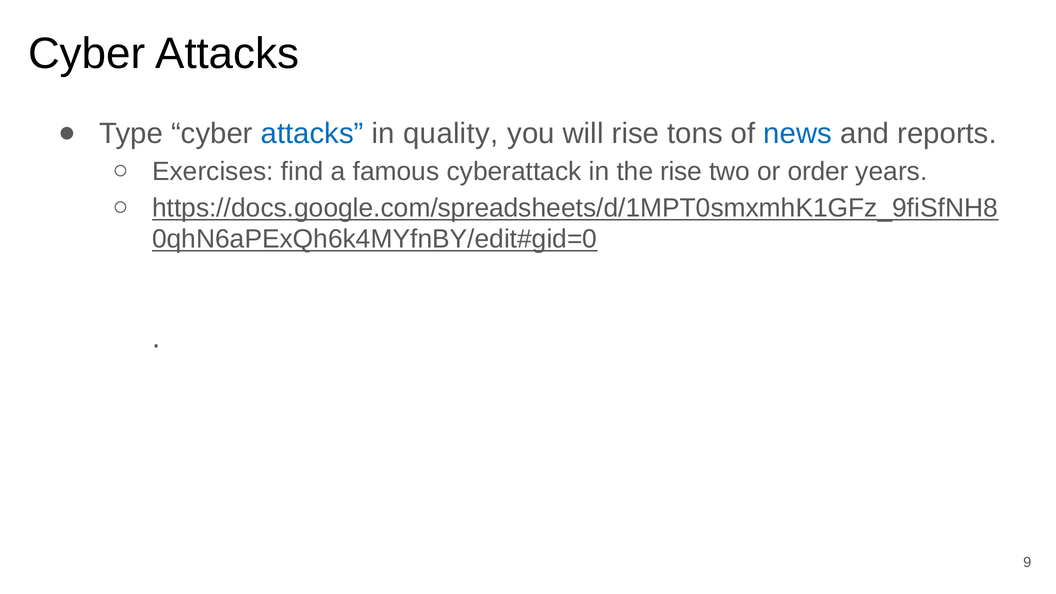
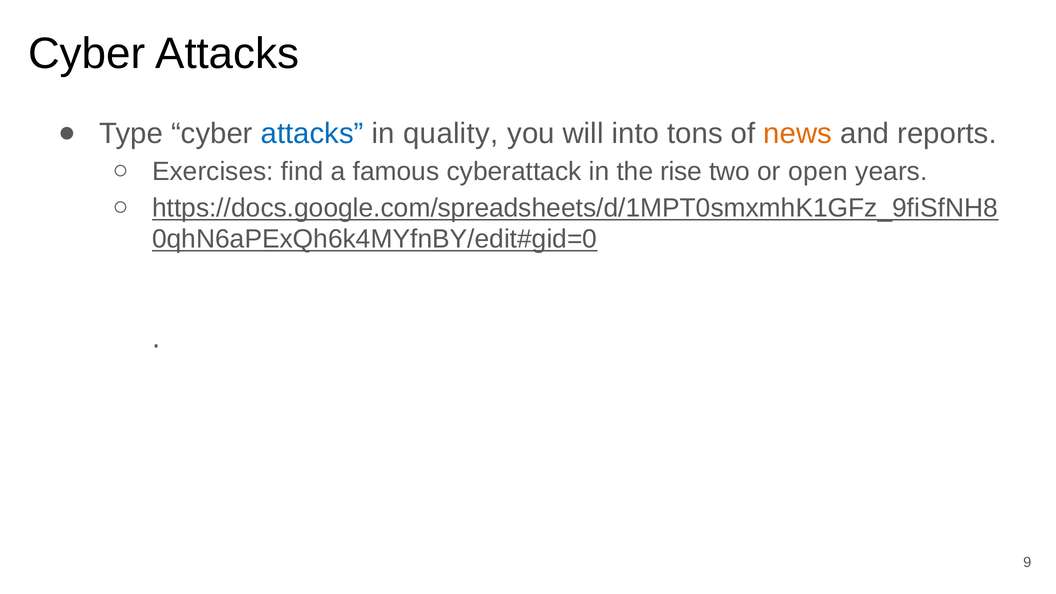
will rise: rise -> into (635, 133)
news colour: blue -> orange (798, 133)
order: order -> open (818, 171)
